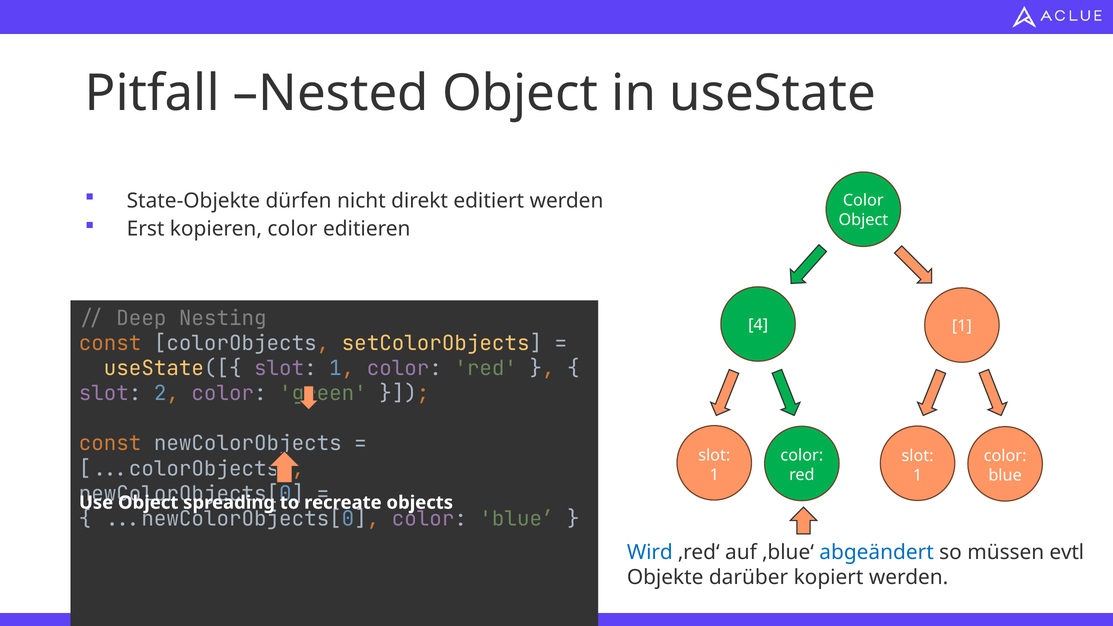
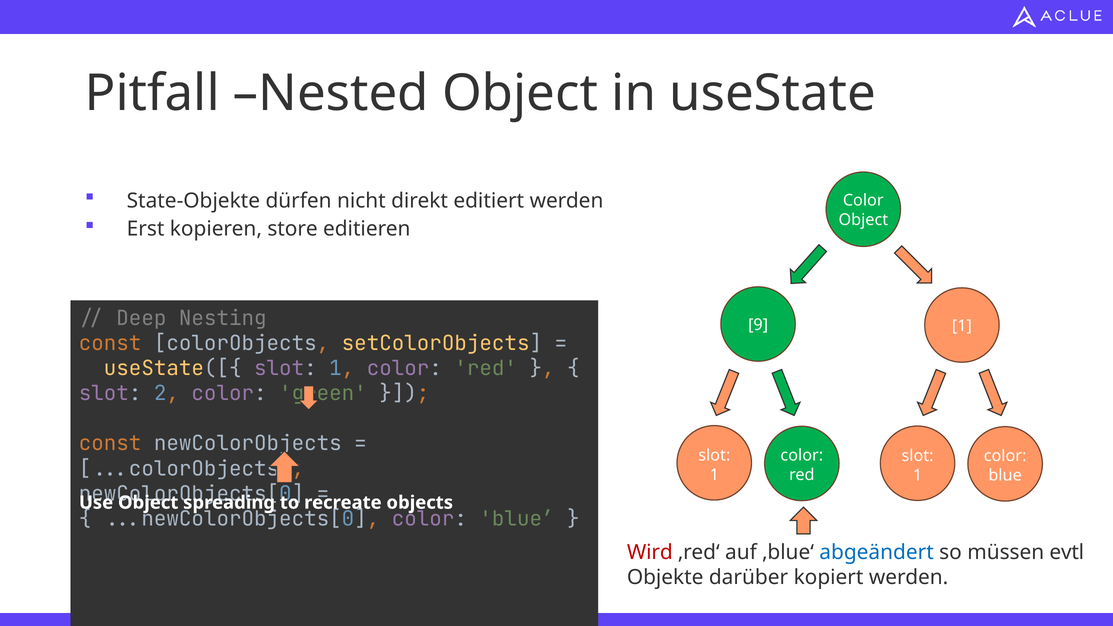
kopieren color: color -> store (293, 229)
4: 4 -> 9 (758, 325)
Wird colour: blue -> red (650, 553)
